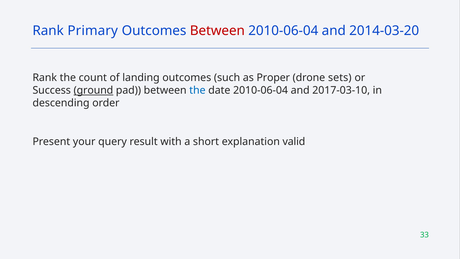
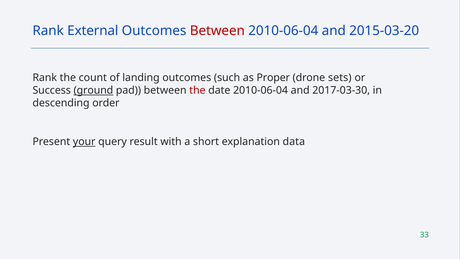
Primary: Primary -> External (93, 31)
2014-03-20: 2014-03-20 -> 2015-03-20 (384, 31)
the colour: blue -> red (197, 90)
2017-03-10: 2017-03-10 -> 2017-03-30 (341, 90)
your underline: none -> present (84, 142)
valid: valid -> data (294, 142)
